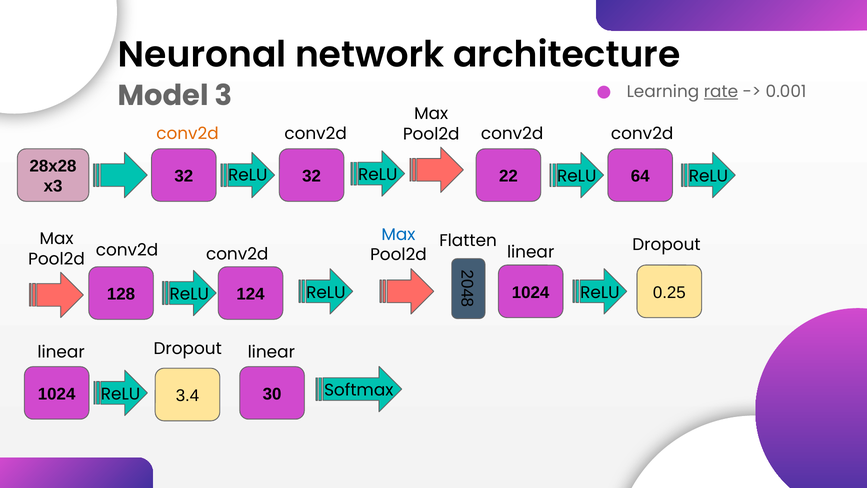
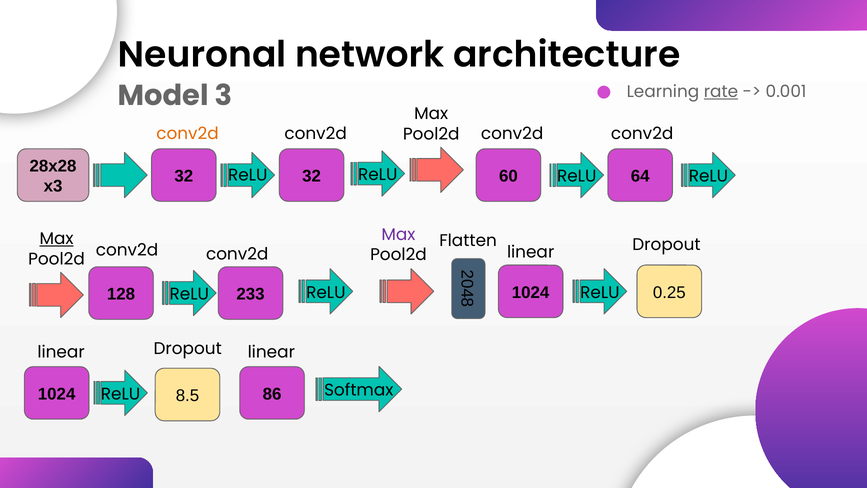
22: 22 -> 60 (508, 176)
Max colour: blue -> purple (398, 234)
Max underline: none -> present (57, 239)
124: 124 -> 233 (250, 294)
30: 30 -> 86 (272, 394)
3.4: 3.4 -> 8.5 (187, 395)
